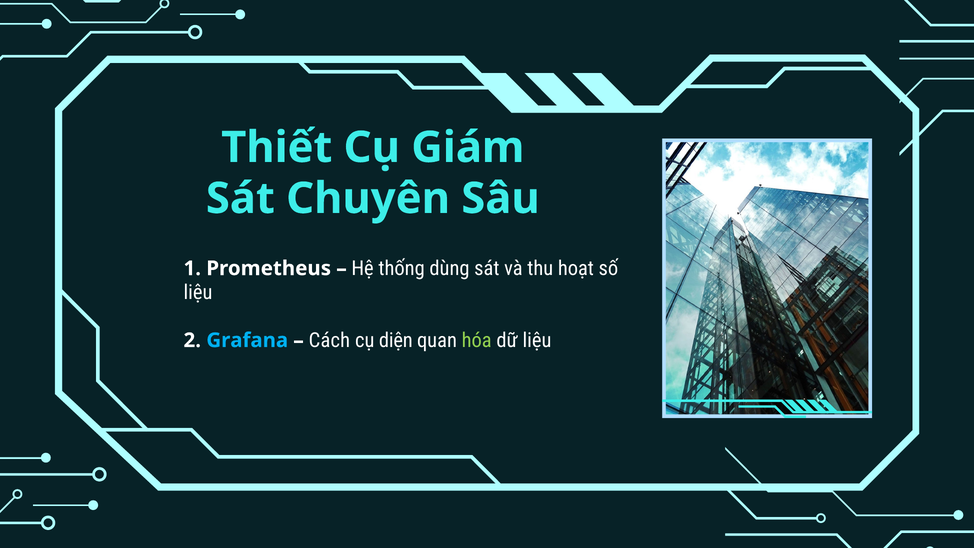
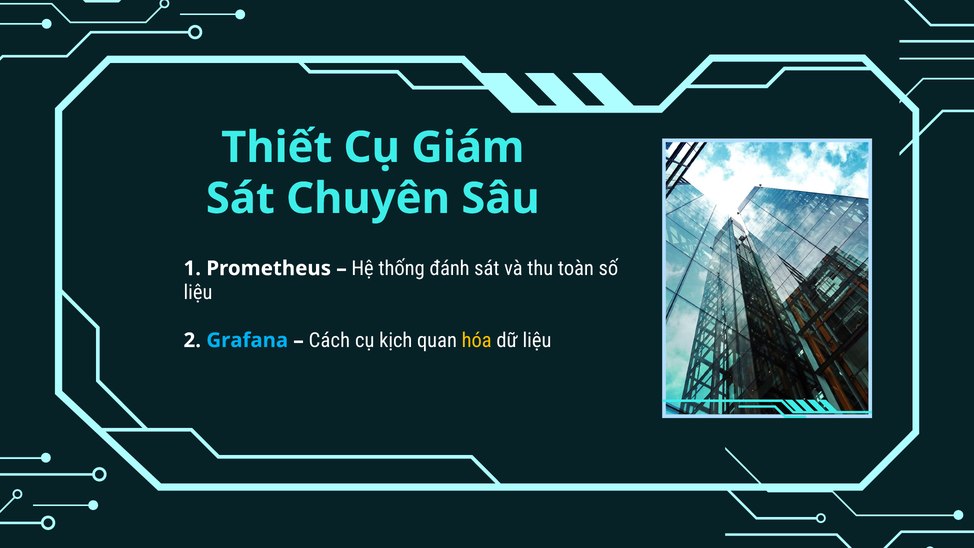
dùng: dùng -> đánh (450, 268)
hoạt: hoạt -> toàn (576, 268)
diện: diện -> kịch (396, 340)
hóa colour: light green -> yellow (477, 340)
